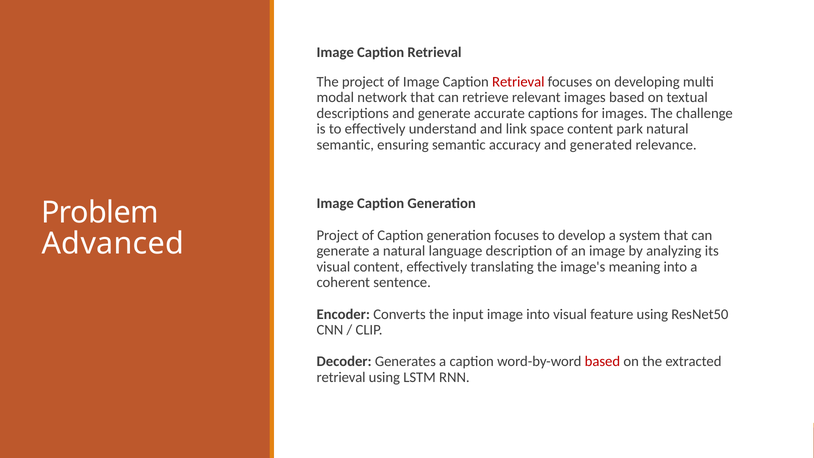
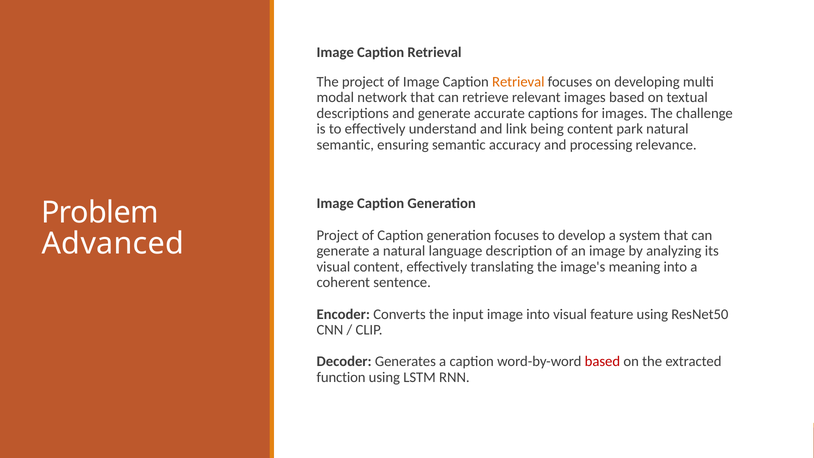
Retrieval colour: red -> orange (518, 82)
space: space -> being (547, 129)
generated: generated -> processing (601, 145)
retrieval: retrieval -> function (341, 377)
